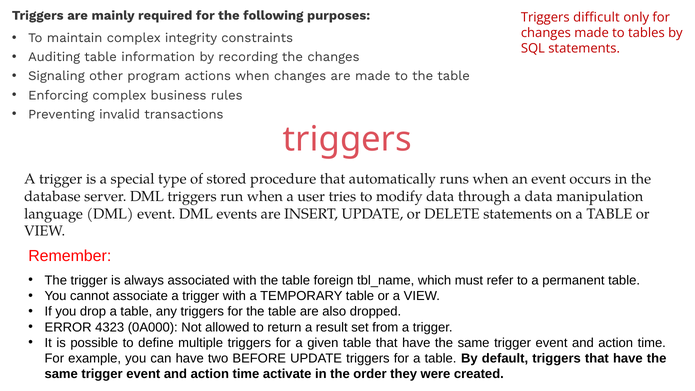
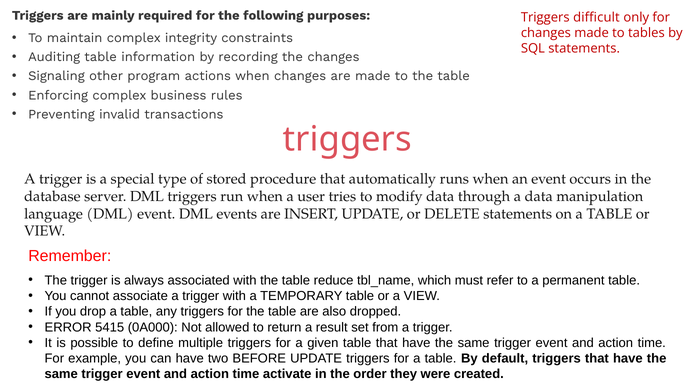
foreign: foreign -> reduce (334, 280)
4323: 4323 -> 5415 (110, 327)
